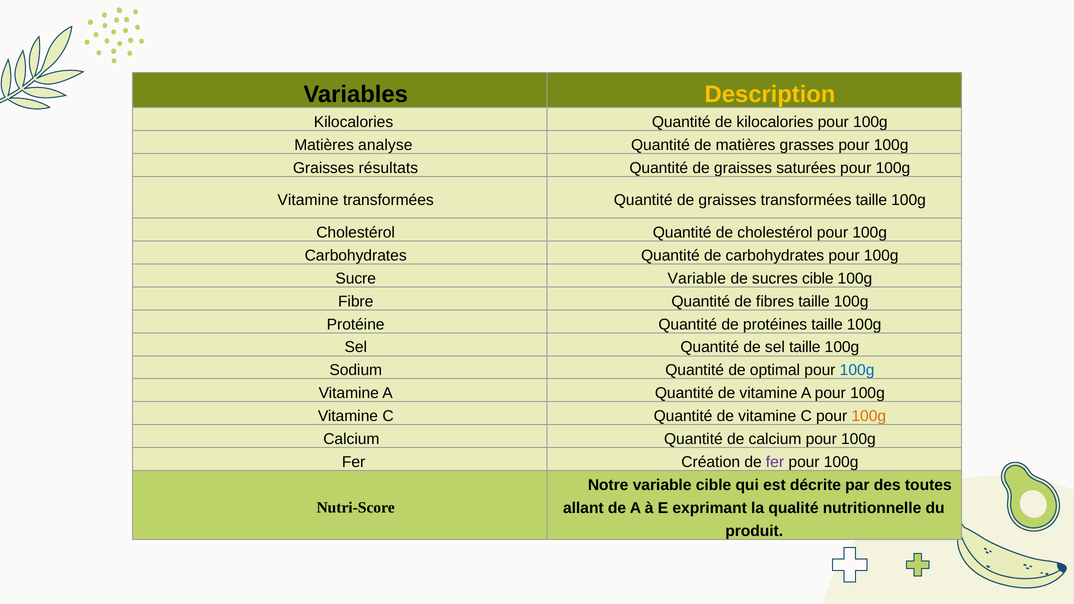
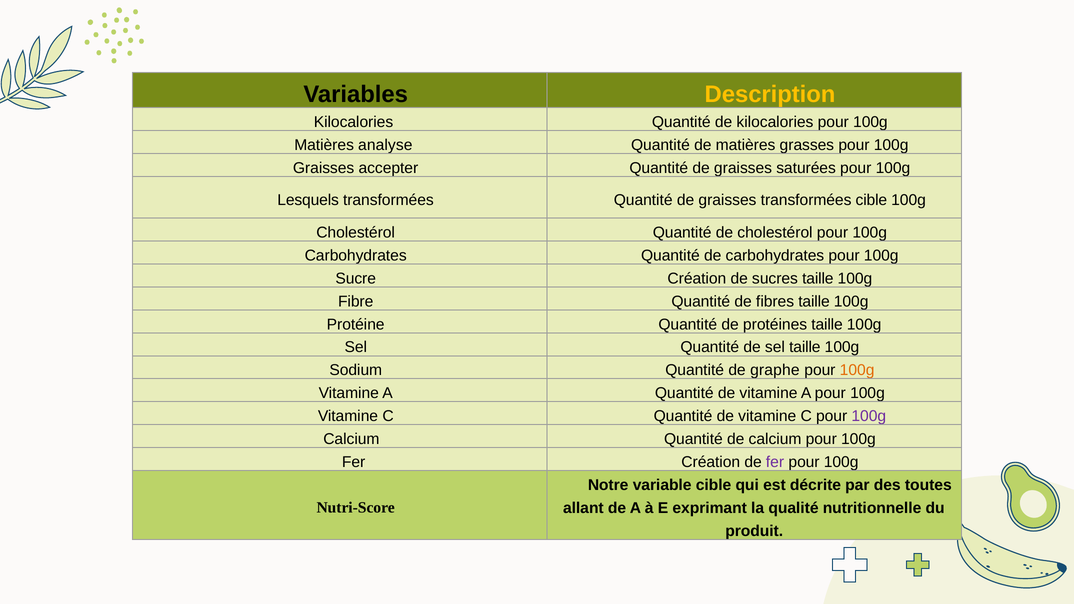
résultats: résultats -> accepter (388, 168)
Vitamine: Vitamine -> Lesquels (308, 200)
transformées taille: taille -> cible (871, 200)
Sucre Variable: Variable -> Création (697, 279)
sucres cible: cible -> taille (818, 279)
optimal: optimal -> graphe (775, 370)
100g colour: blue -> orange (857, 370)
100g colour: orange -> purple (869, 416)
